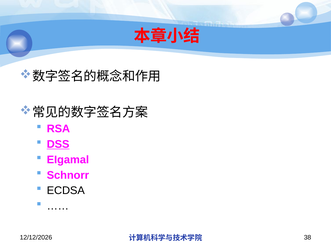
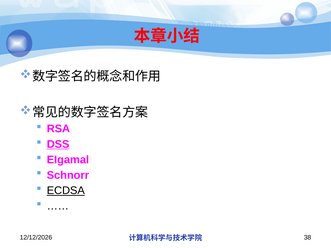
ECDSA underline: none -> present (66, 191)
